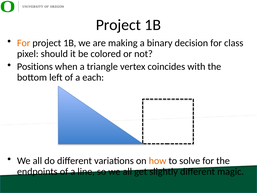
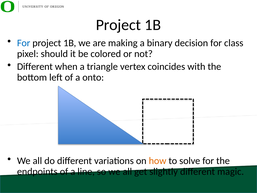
For colour: orange -> blue (24, 43)
Positions: Positions -> Different (35, 67)
each: each -> onto (93, 77)
